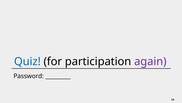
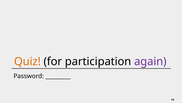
Quiz colour: blue -> orange (27, 61)
